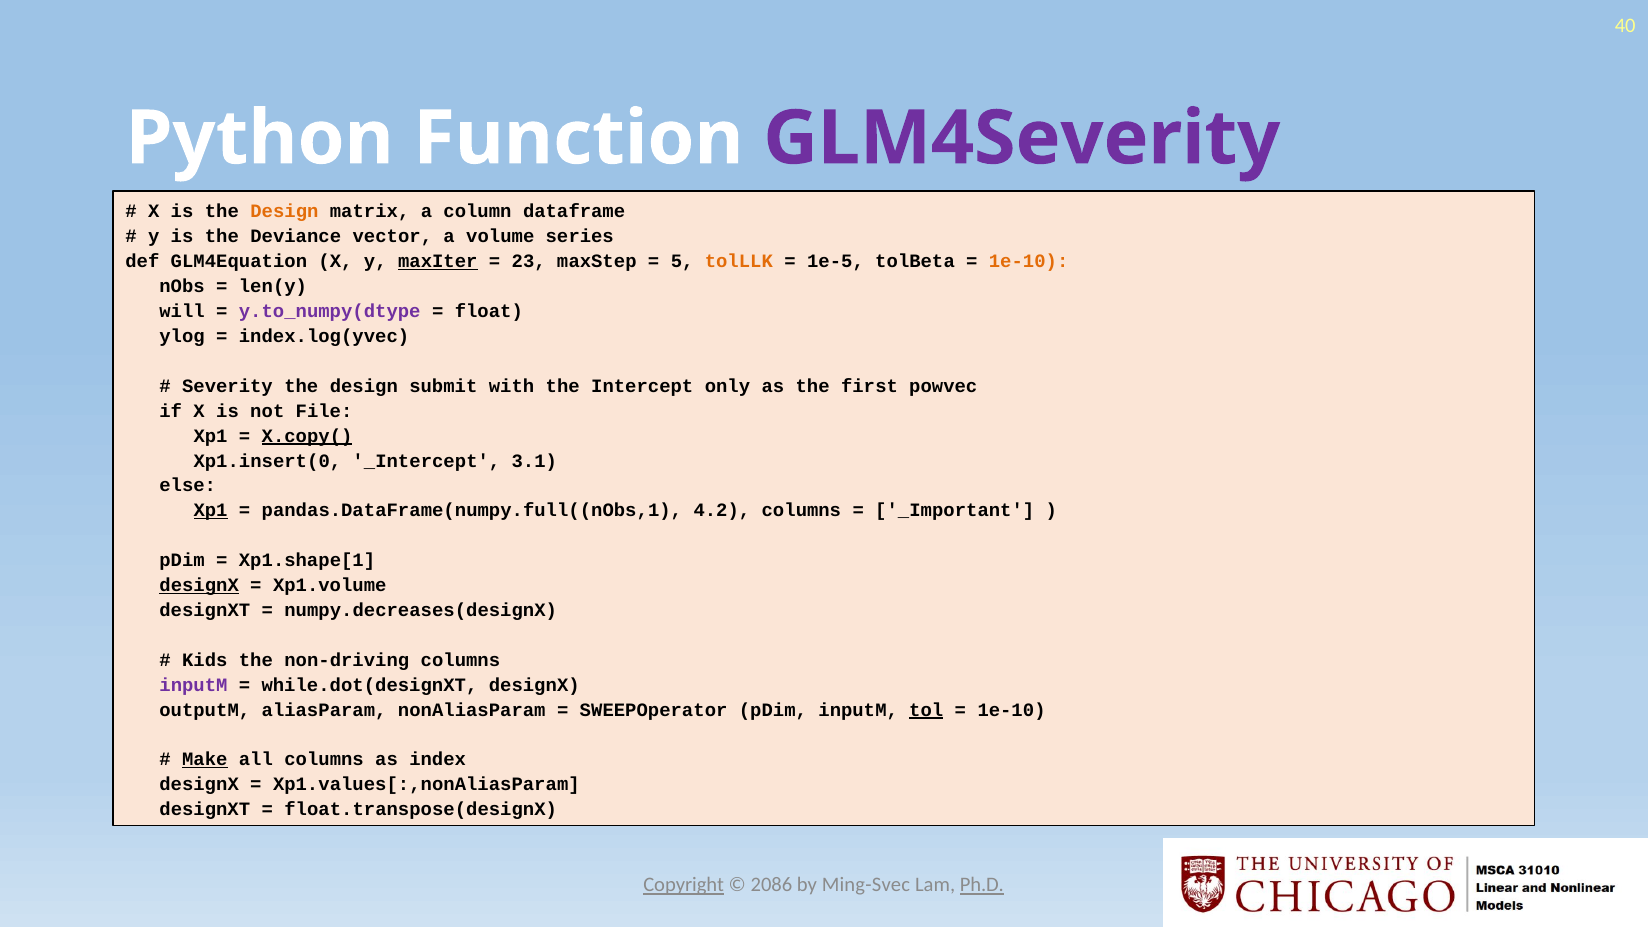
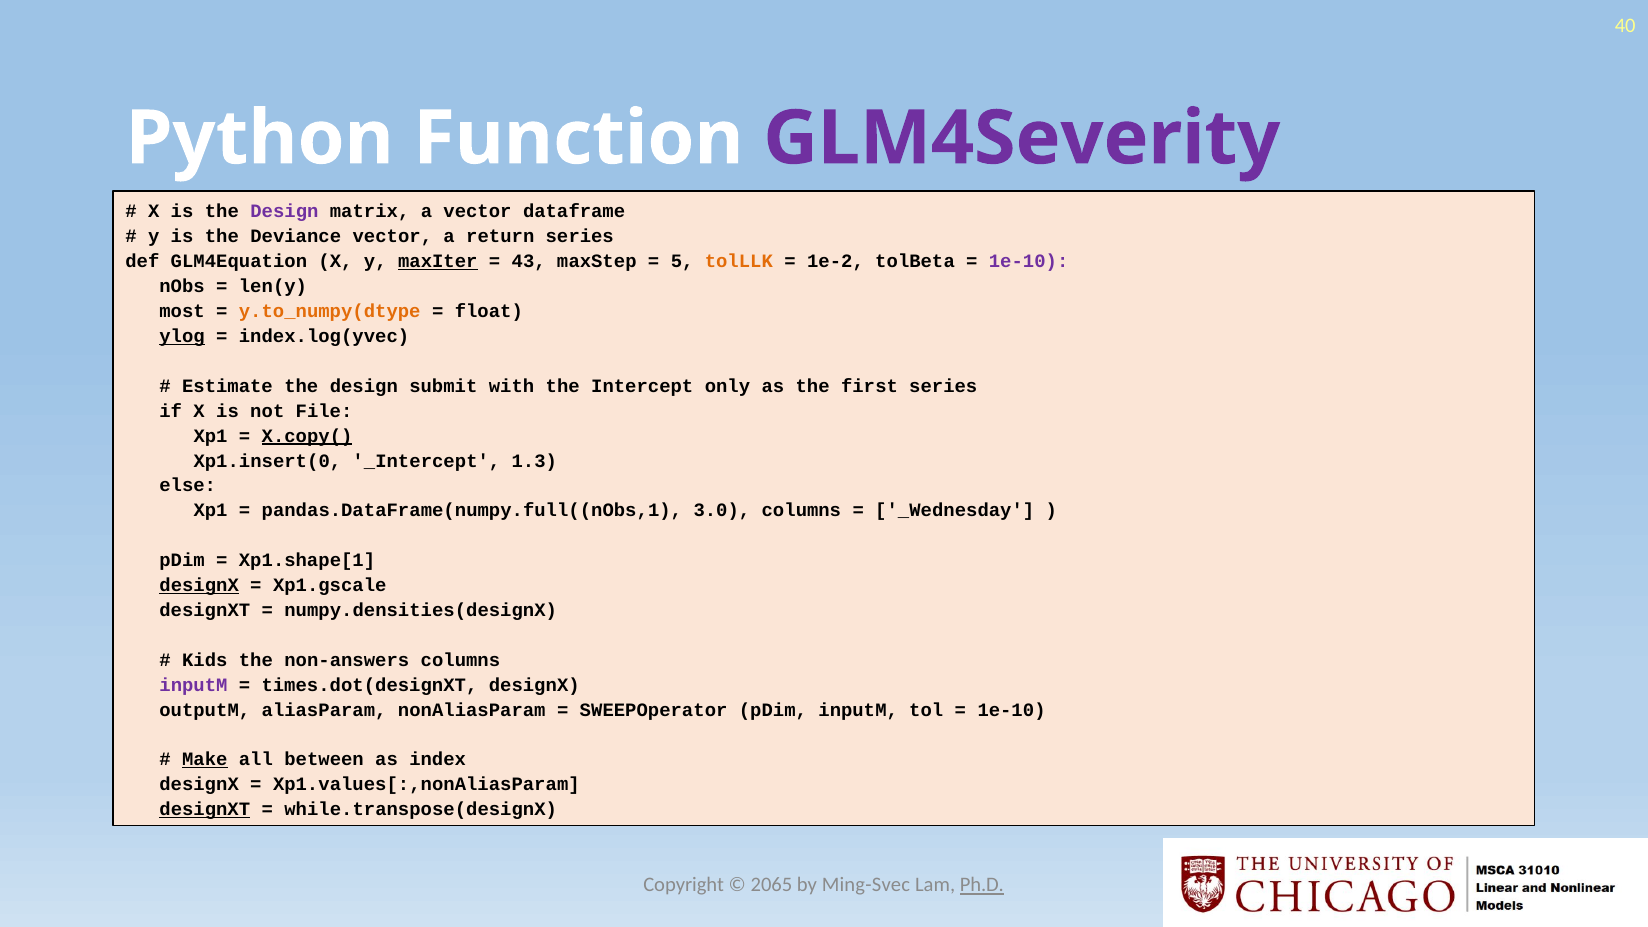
Design colour: orange -> purple (284, 212)
a column: column -> vector (477, 212)
volume: volume -> return (500, 237)
23: 23 -> 43 (529, 261)
1e-5: 1e-5 -> 1e-2 (835, 261)
1e-10 colour: orange -> purple (1029, 261)
will: will -> most (182, 311)
y.to_numpy(dtype colour: purple -> orange (330, 311)
ylog underline: none -> present (182, 336)
Severity: Severity -> Estimate (227, 386)
first powvec: powvec -> series (943, 386)
3.1: 3.1 -> 1.3 (534, 461)
Xp1 underline: present -> none (211, 511)
4.2: 4.2 -> 3.0 (722, 511)
_Important: _Important -> _Wednesday (955, 511)
Xp1.volume: Xp1.volume -> Xp1.gscale (330, 585)
numpy.decreases(designX: numpy.decreases(designX -> numpy.densities(designX (421, 610)
non-driving: non-driving -> non-answers (347, 660)
while.dot(designXT: while.dot(designXT -> times.dot(designXT (369, 685)
tol underline: present -> none (926, 710)
all columns: columns -> between (324, 760)
designXT underline: none -> present (205, 810)
float.transpose(designX: float.transpose(designX -> while.transpose(designX (421, 810)
Copyright underline: present -> none (684, 885)
2086: 2086 -> 2065 (771, 885)
